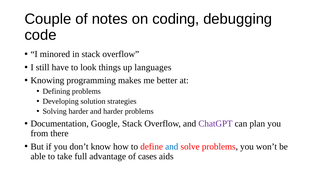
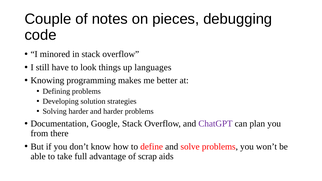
coding: coding -> pieces (176, 19)
and colour: blue -> black (172, 147)
cases: cases -> scrap (147, 156)
